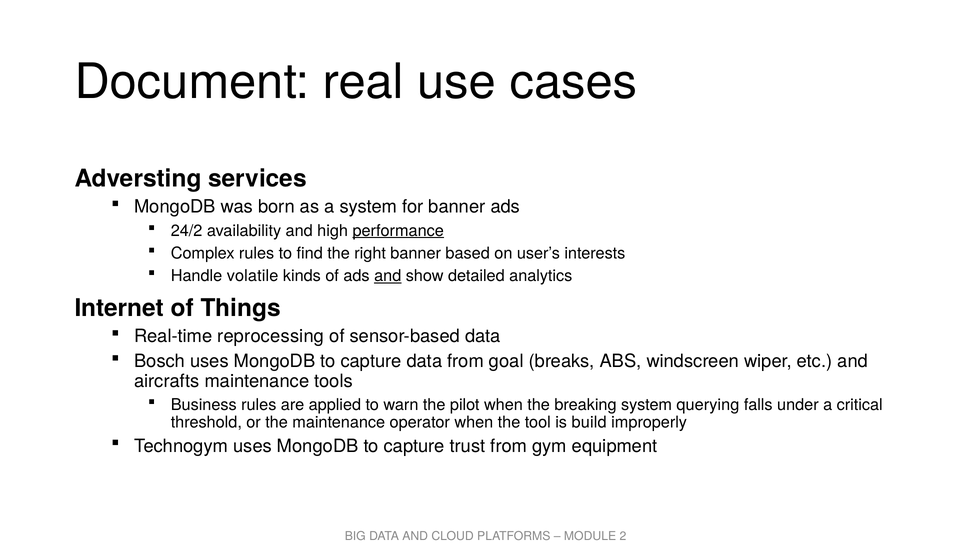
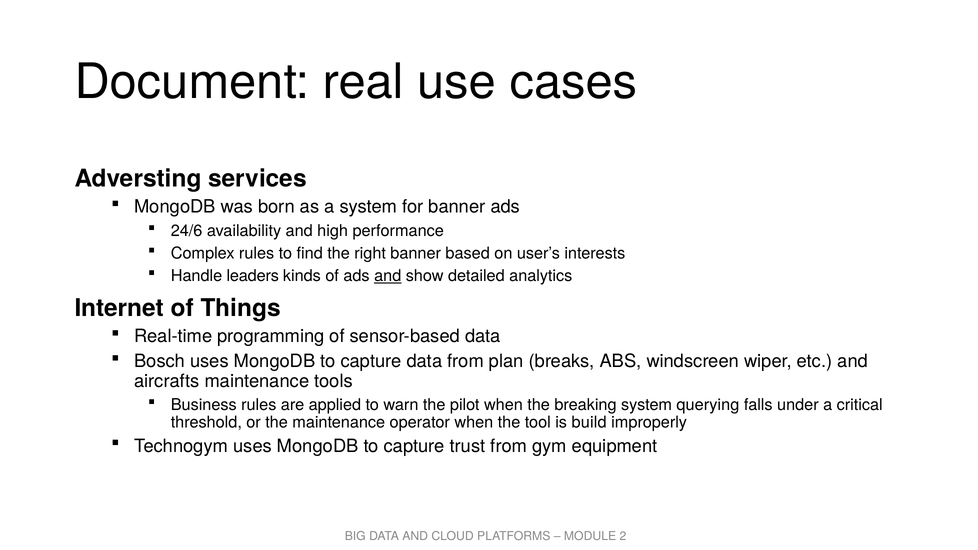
24/2: 24/2 -> 24/6 (187, 231)
performance underline: present -> none (398, 231)
volatile: volatile -> leaders (253, 276)
reprocessing: reprocessing -> programming (271, 336)
goal: goal -> plan (506, 361)
